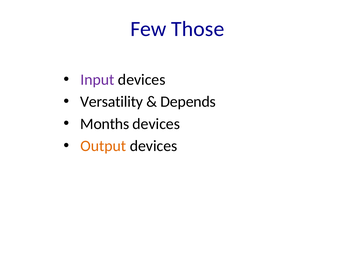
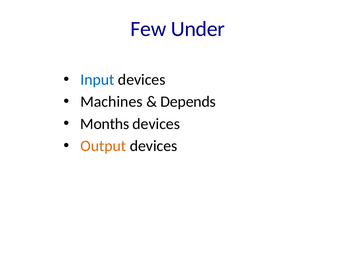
Those: Those -> Under (198, 29)
Input colour: purple -> blue (97, 80)
Versatility: Versatility -> Machines (111, 102)
